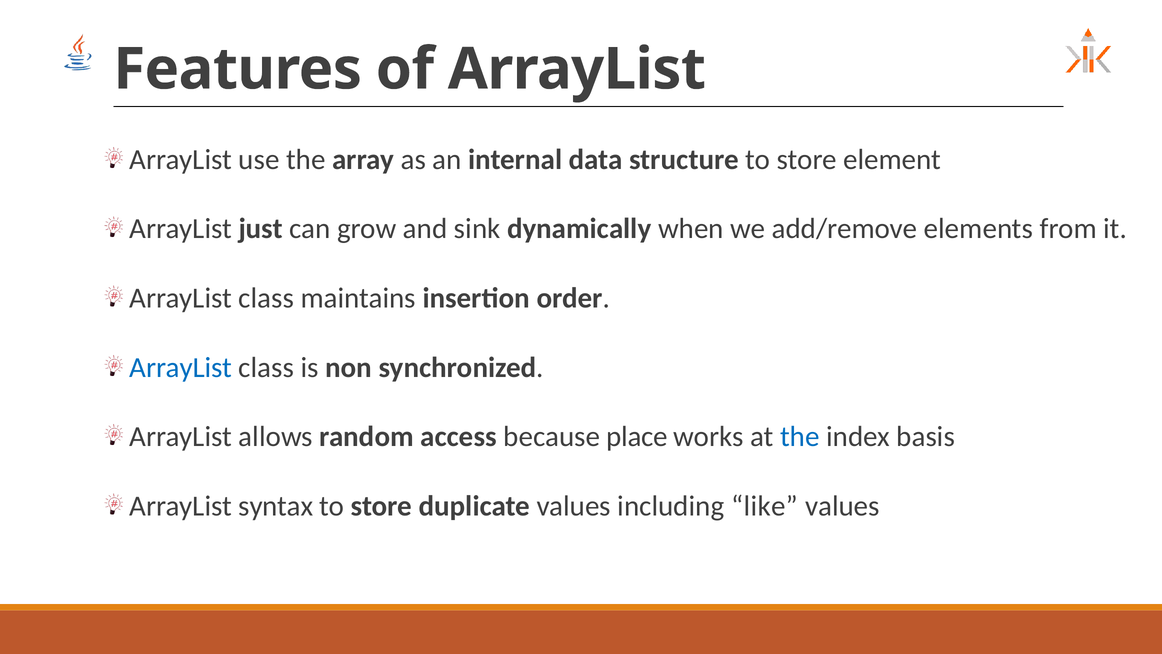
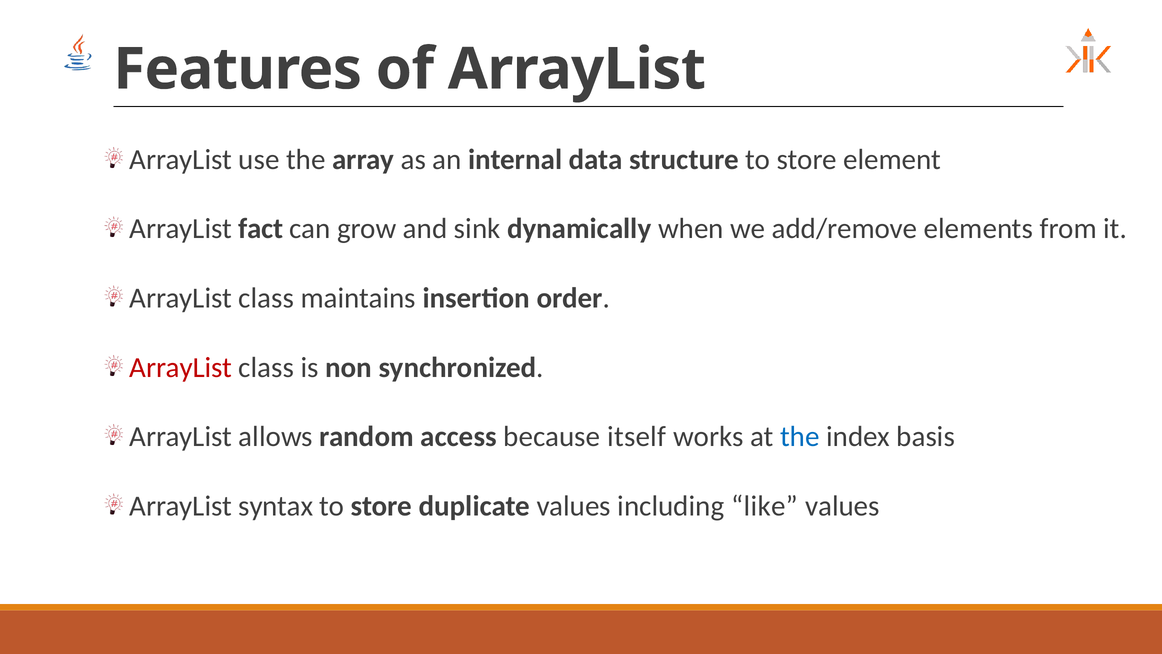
just: just -> fact (261, 229)
ArrayList colour: blue -> red (181, 367)
place: place -> itself (637, 436)
